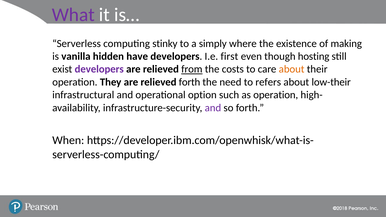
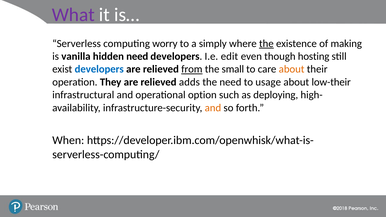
stinky: stinky -> worry (165, 44)
the underline: none -> present (266, 44)
hidden have: have -> need (137, 56)
I.e first: first -> edit (229, 56)
developers colour: purple -> blue (99, 69)
costs: costs -> small (233, 69)
relieved forth: forth -> adds (189, 82)
refers: refers -> usage (268, 82)
as operation: operation -> deploying (276, 95)
and colour: purple -> orange (213, 108)
